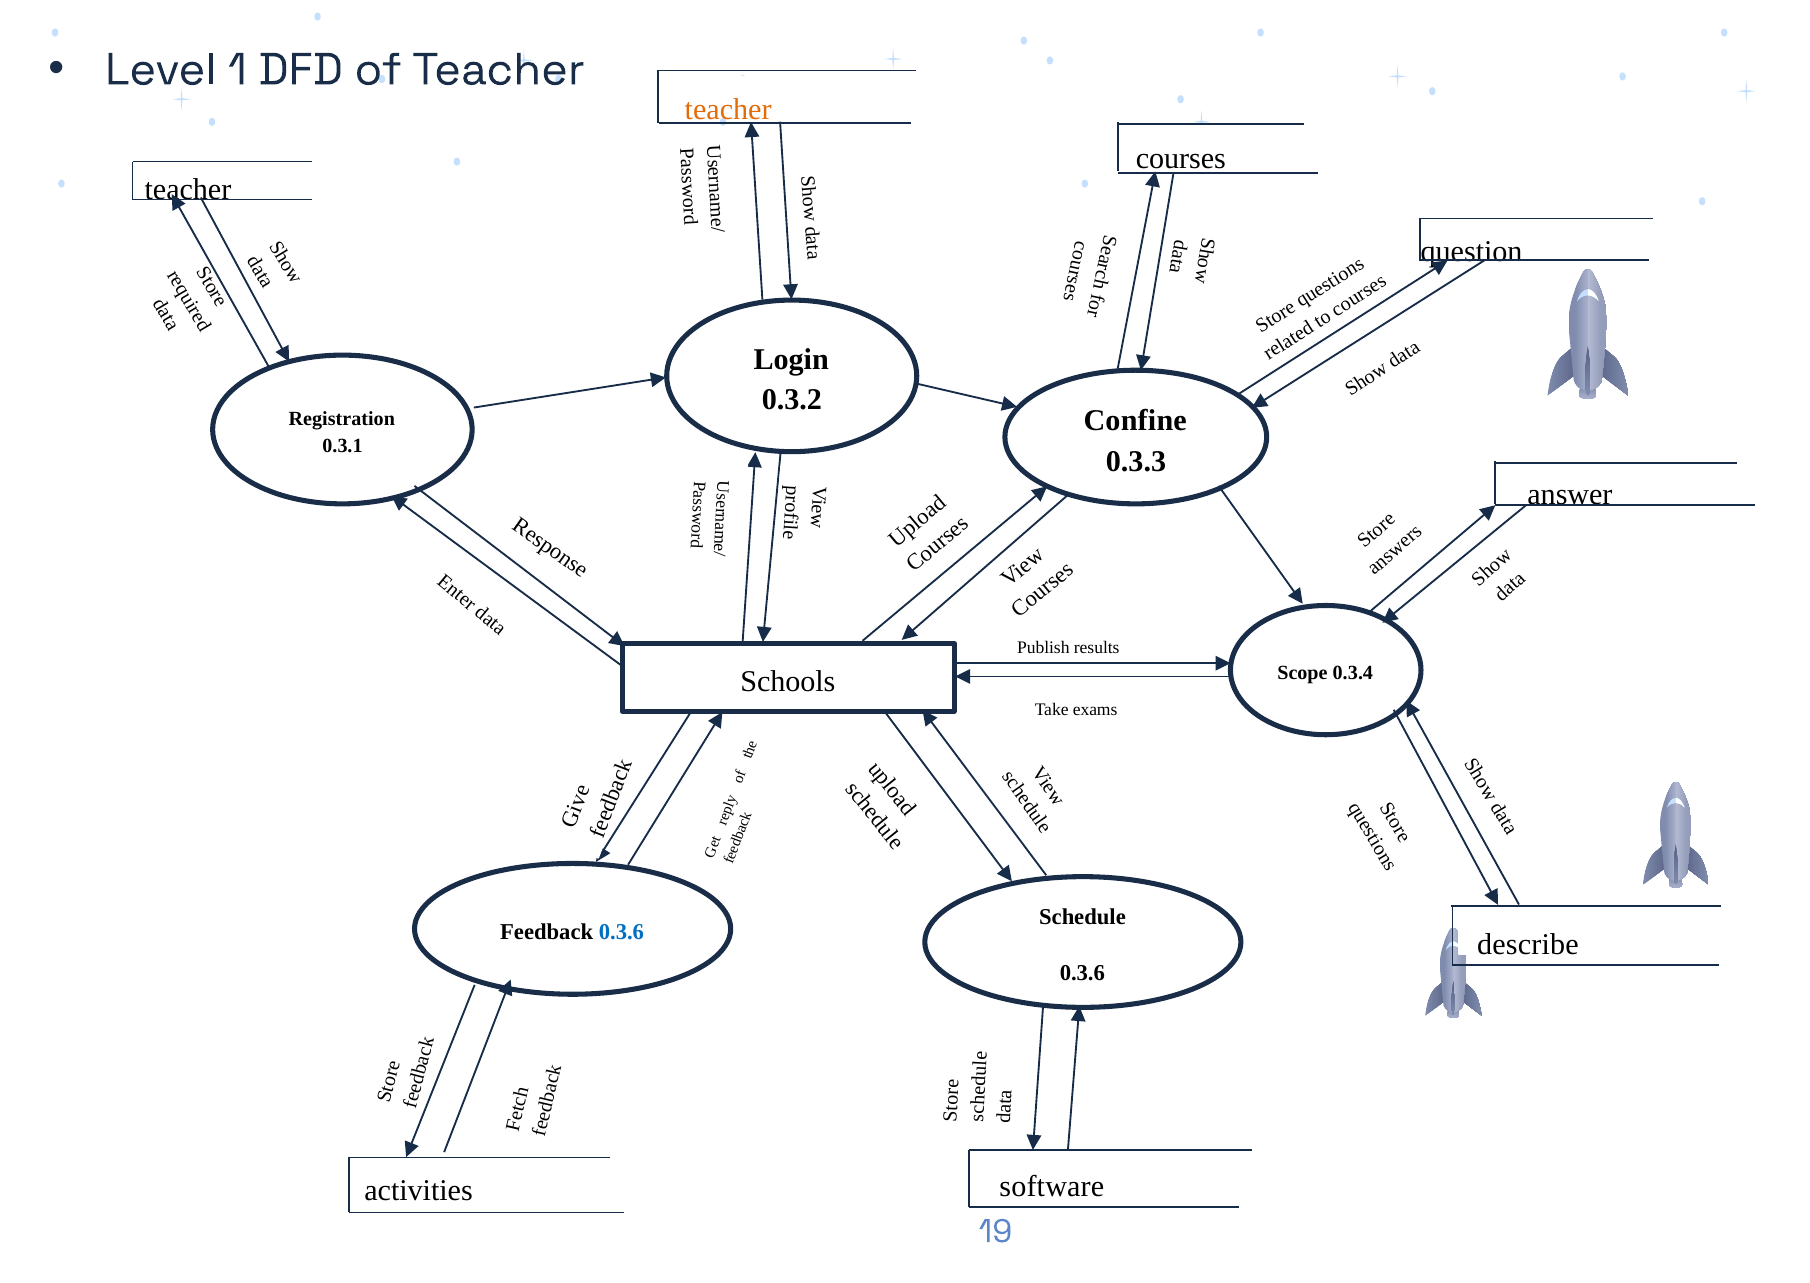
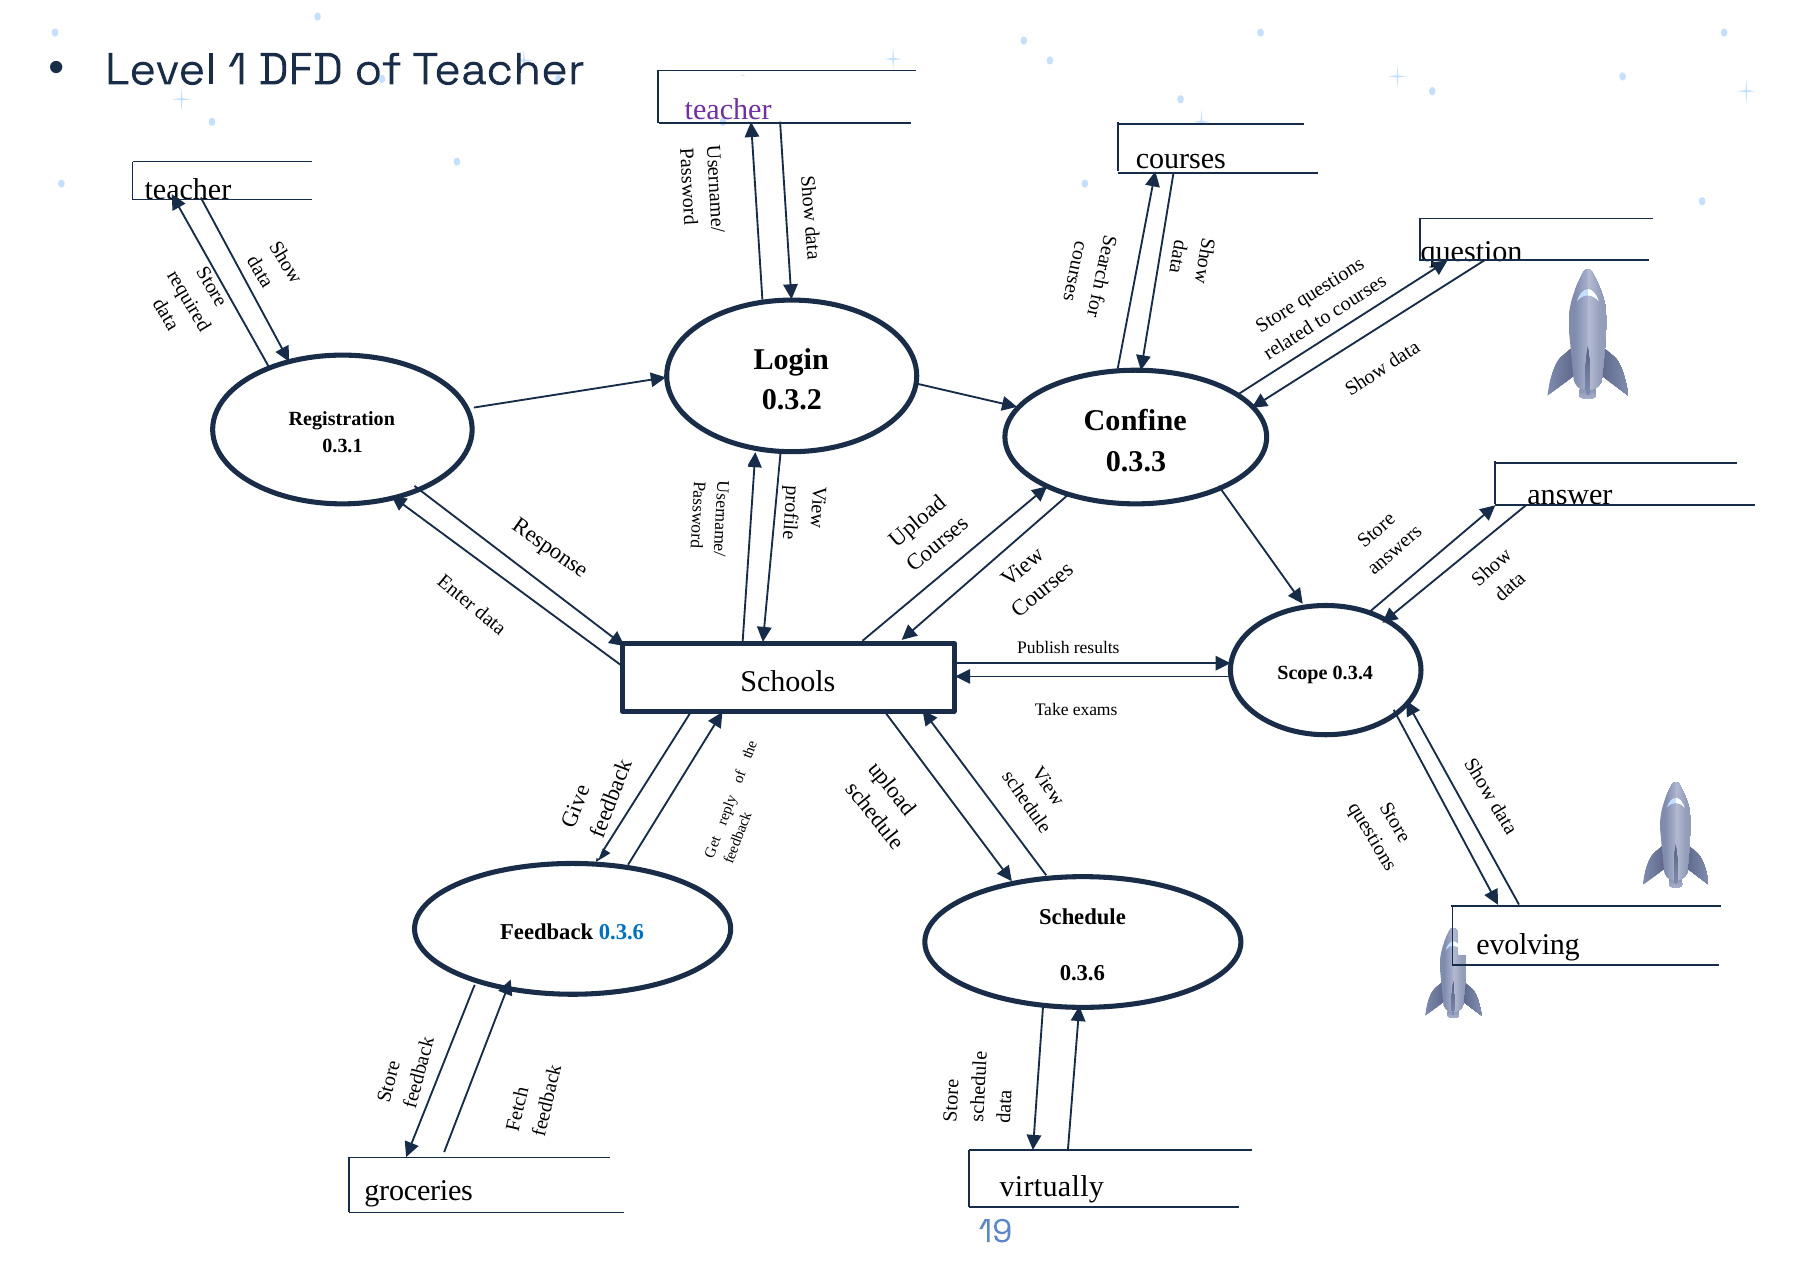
teacher colour: orange -> purple (728, 109)
describe: describe -> evolving (1528, 944)
software: software -> virtually (1052, 1187)
activities: activities -> groceries (419, 1190)
